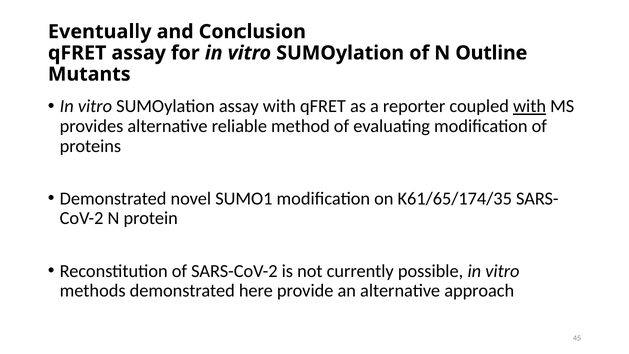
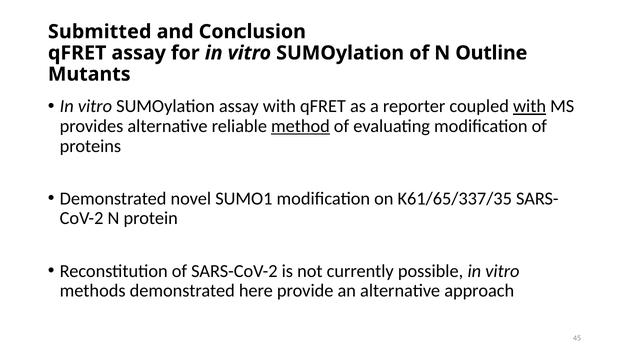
Eventually: Eventually -> Submitted (100, 32)
method underline: none -> present (300, 126)
K61/65/174/35: K61/65/174/35 -> K61/65/337/35 (455, 199)
